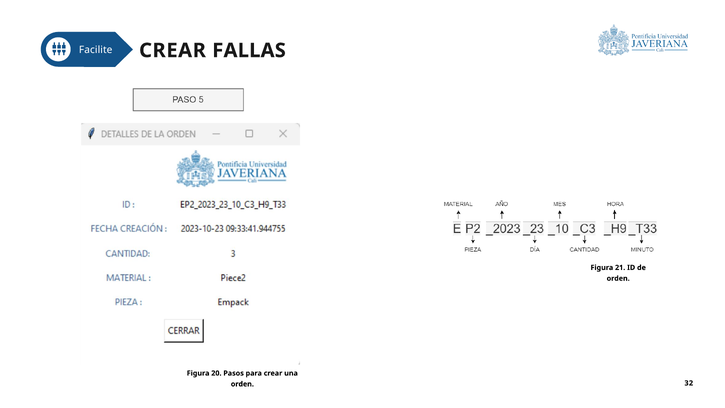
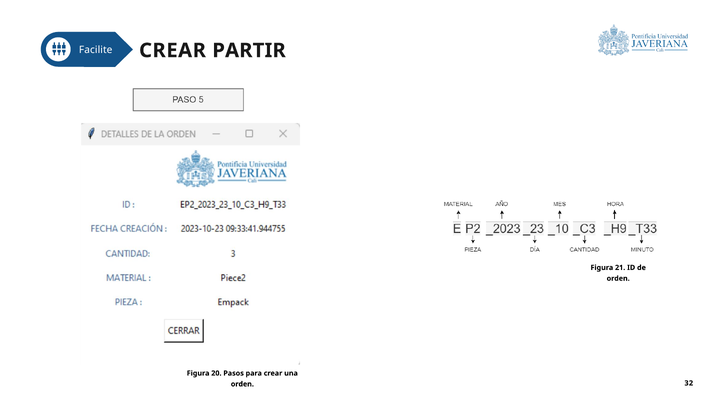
FALLAS: FALLAS -> PARTIR (249, 50)
